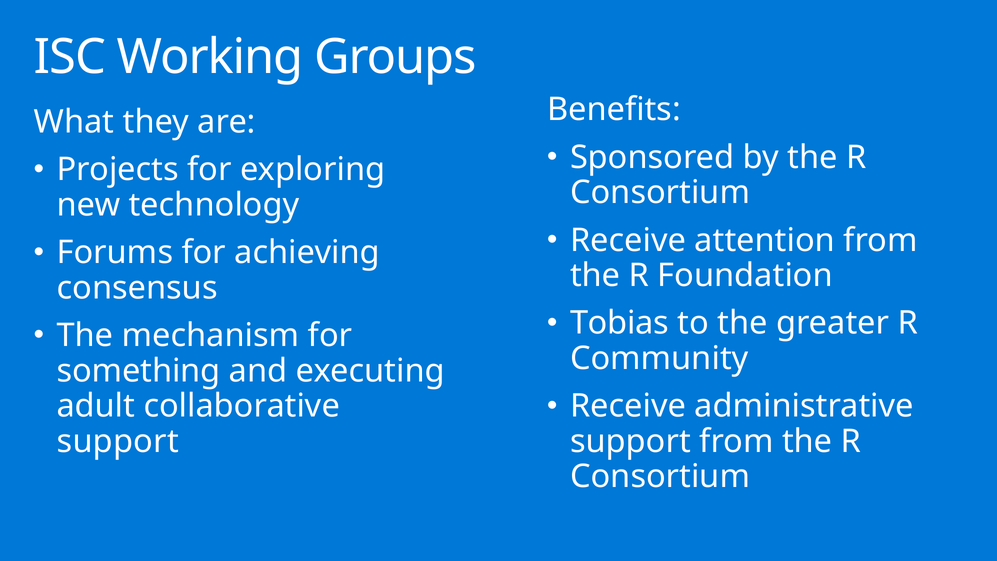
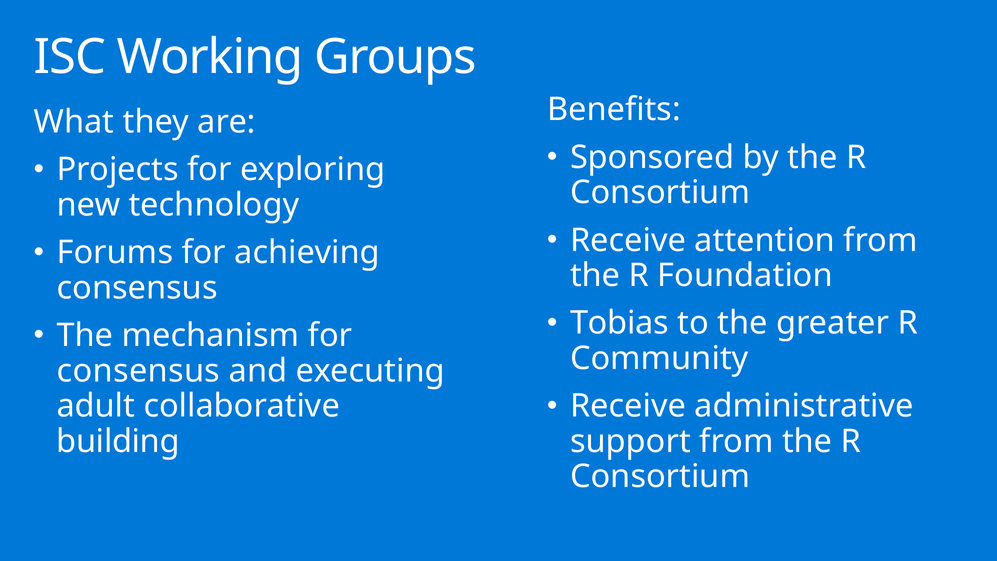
something: something -> consensus (138, 371)
support: support -> building (118, 441)
